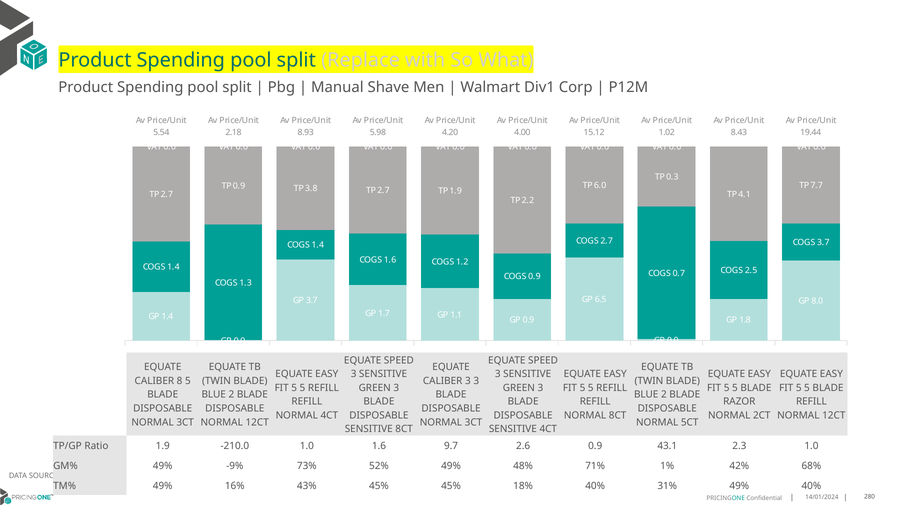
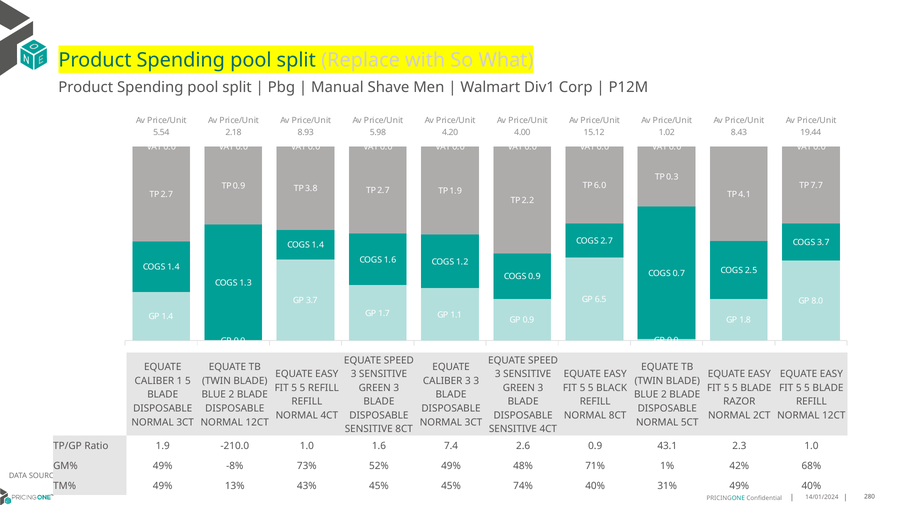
8: 8 -> 1 (180, 381)
REFILL: REFILL -> BLACK (612, 387)
9.7: 9.7 -> 7.4 (451, 446)
-9%: -9% -> -8% (235, 466)
16%: 16% -> 13% (235, 485)
18%: 18% -> 74% (523, 485)
